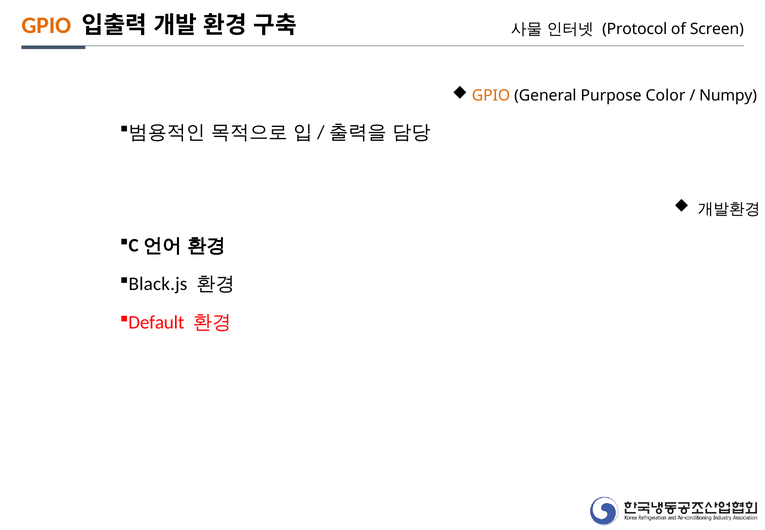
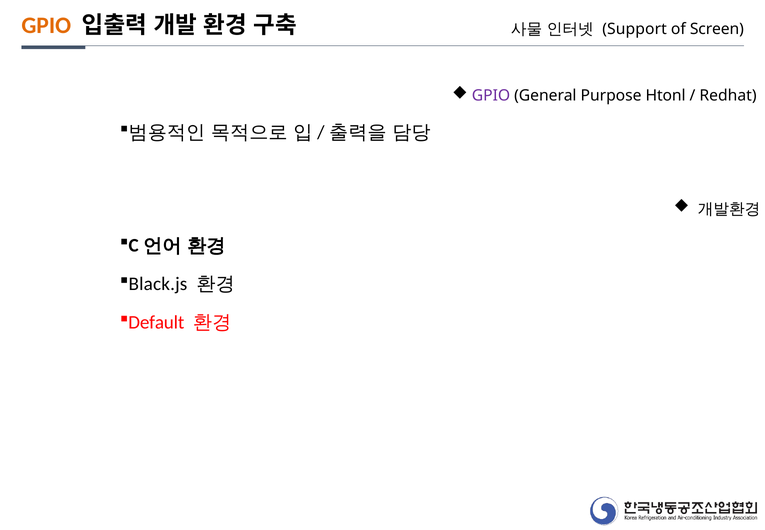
Protocol: Protocol -> Support (635, 29)
GPIO colour: orange -> purple (491, 96)
Color: Color -> Htonl (666, 96)
Numpy: Numpy -> Redhat (728, 96)
